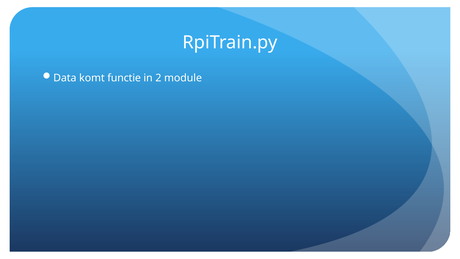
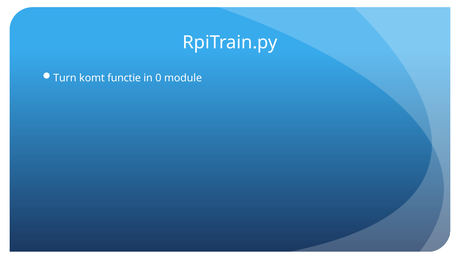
Data: Data -> Turn (65, 78)
2: 2 -> 0 (158, 78)
